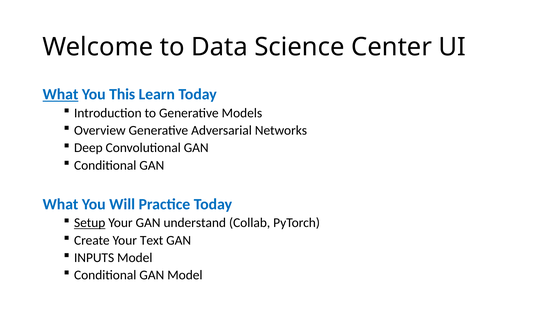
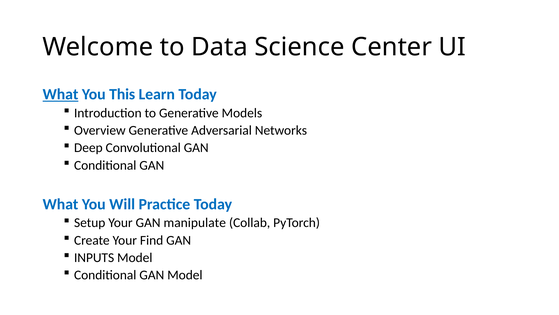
Setup underline: present -> none (90, 222)
understand: understand -> manipulate (195, 222)
Text: Text -> Find (152, 240)
